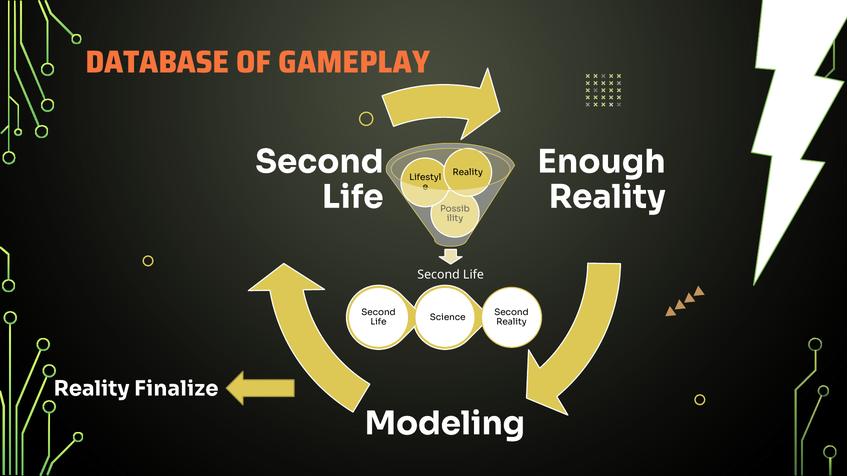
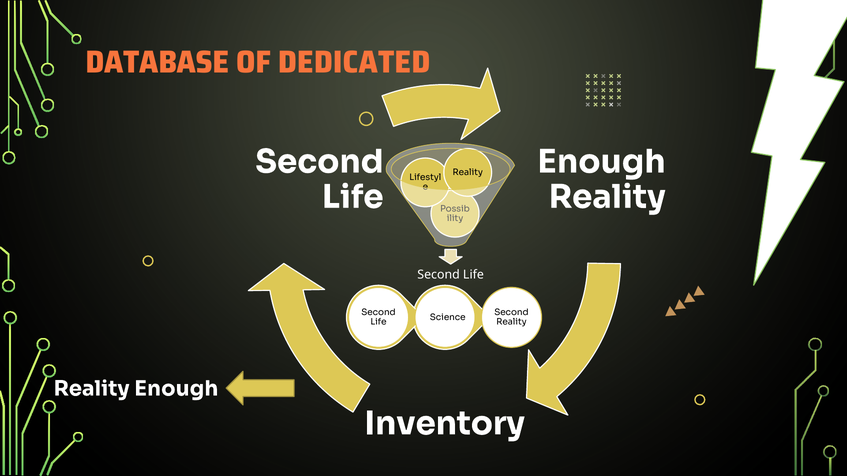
GAMEPLAY: GAMEPLAY -> DEDICATED (354, 62)
Reality Finalize: Finalize -> Enough (176, 389)
Modeling: Modeling -> Inventory (445, 424)
